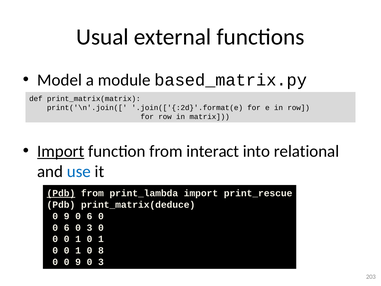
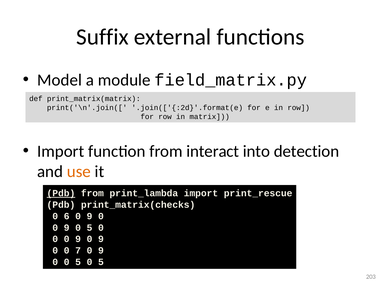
Usual: Usual -> Suffix (102, 37)
based_matrix.py: based_matrix.py -> field_matrix.py (231, 80)
Import underline: present -> none (61, 151)
relational: relational -> detection (306, 151)
use colour: blue -> orange (79, 171)
print_matrix(deduce: print_matrix(deduce -> print_matrix(checks (138, 205)
9: 9 -> 6 (67, 216)
6: 6 -> 9 (90, 216)
6: 6 -> 9 (67, 227)
3: 3 -> 5 (90, 227)
1: 1 -> 9 (78, 239)
1: 1 -> 9 (101, 239)
1: 1 -> 7 (78, 250)
8: 8 -> 9 (101, 250)
0 0 9: 9 -> 5 (78, 262)
3: 3 -> 5 (101, 262)
